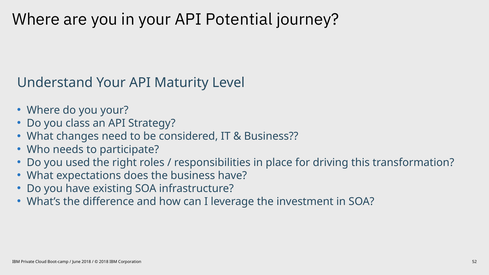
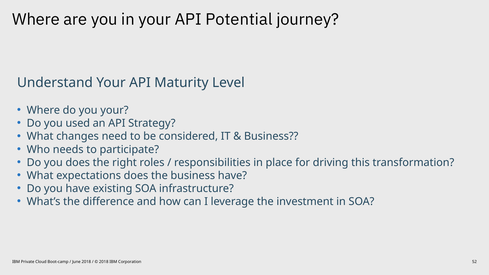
class: class -> used (78, 123)
you used: used -> does (78, 163)
